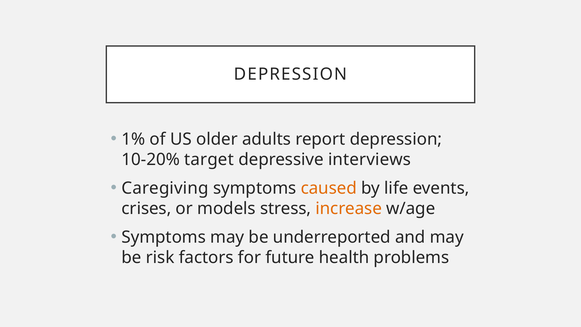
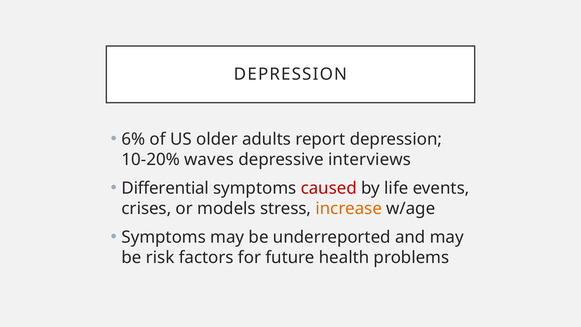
1%: 1% -> 6% (133, 139)
target: target -> waves (209, 160)
Caregiving: Caregiving -> Differential (165, 188)
caused colour: orange -> red (329, 188)
